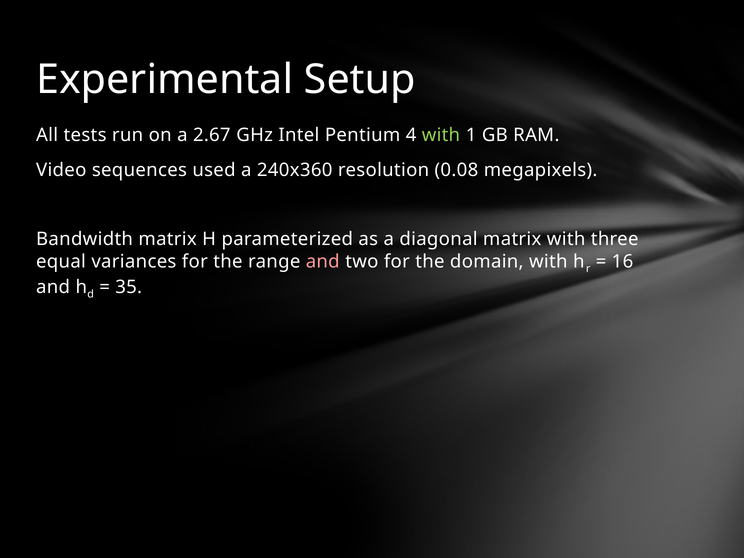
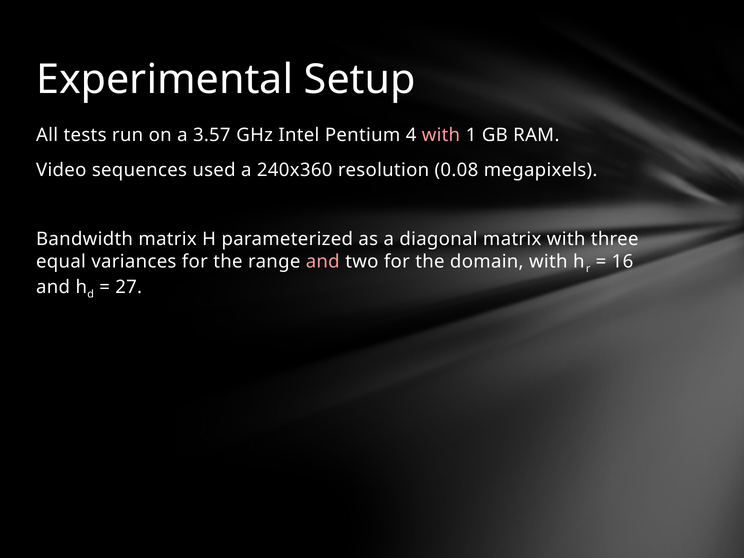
2.67: 2.67 -> 3.57 (212, 135)
with colour: light green -> pink (441, 135)
35: 35 -> 27 (129, 287)
